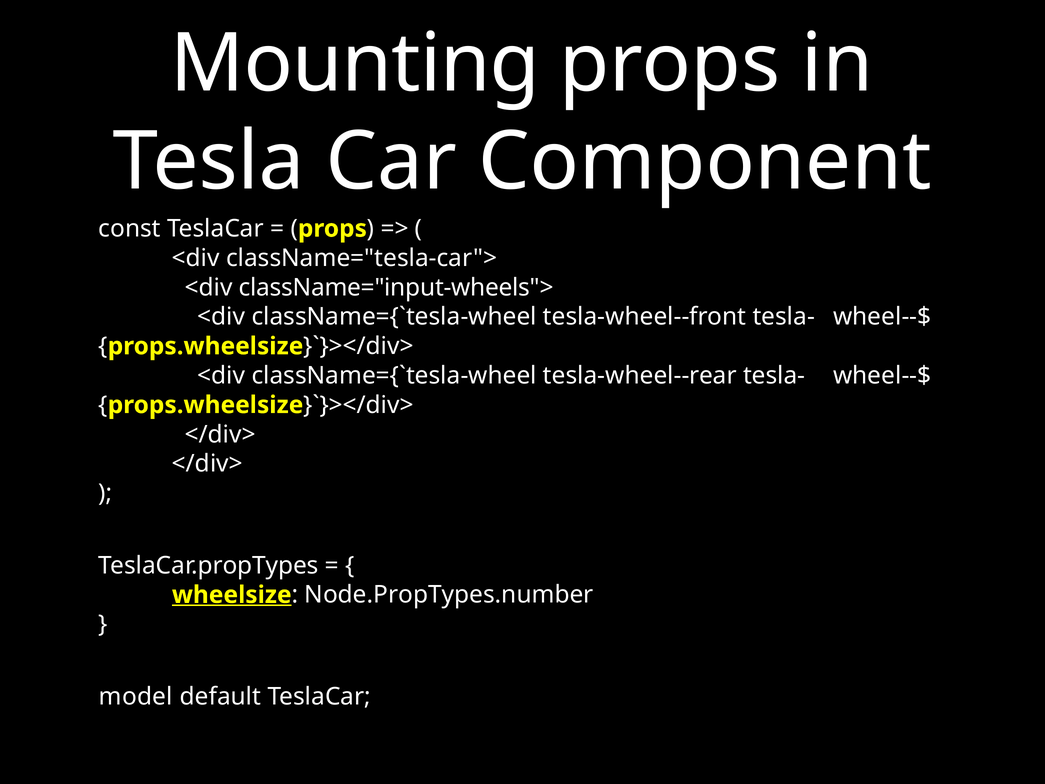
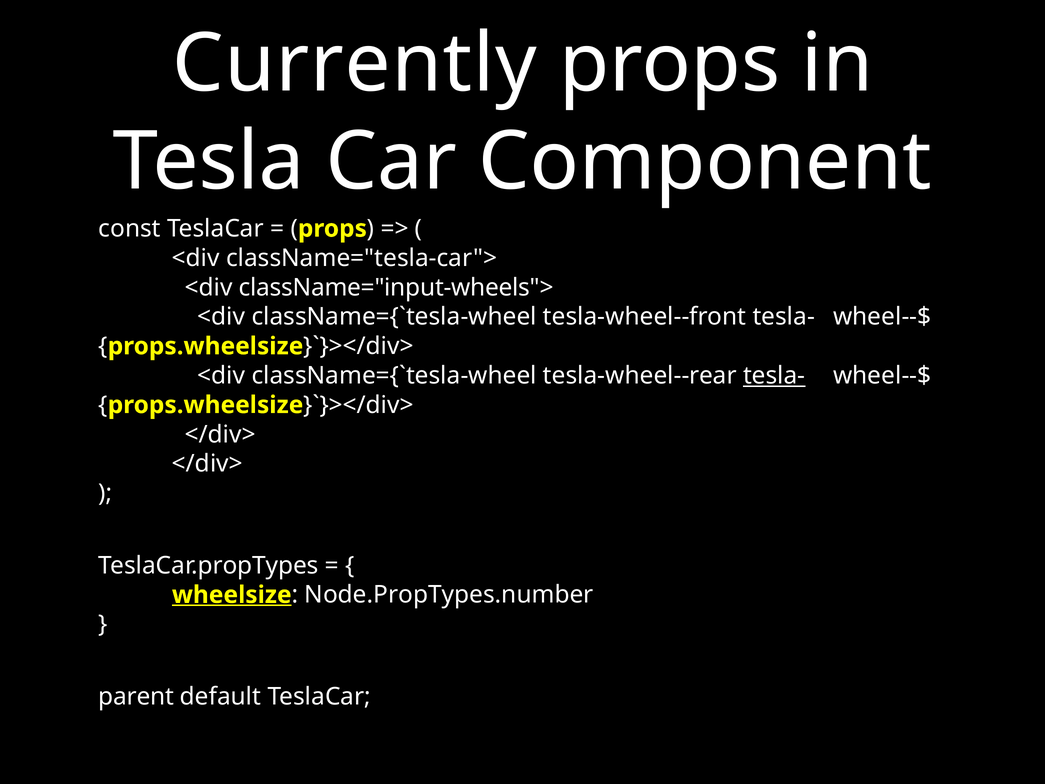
Mounting: Mounting -> Currently (354, 64)
tesla- underline: none -> present (774, 376)
model: model -> parent (136, 696)
